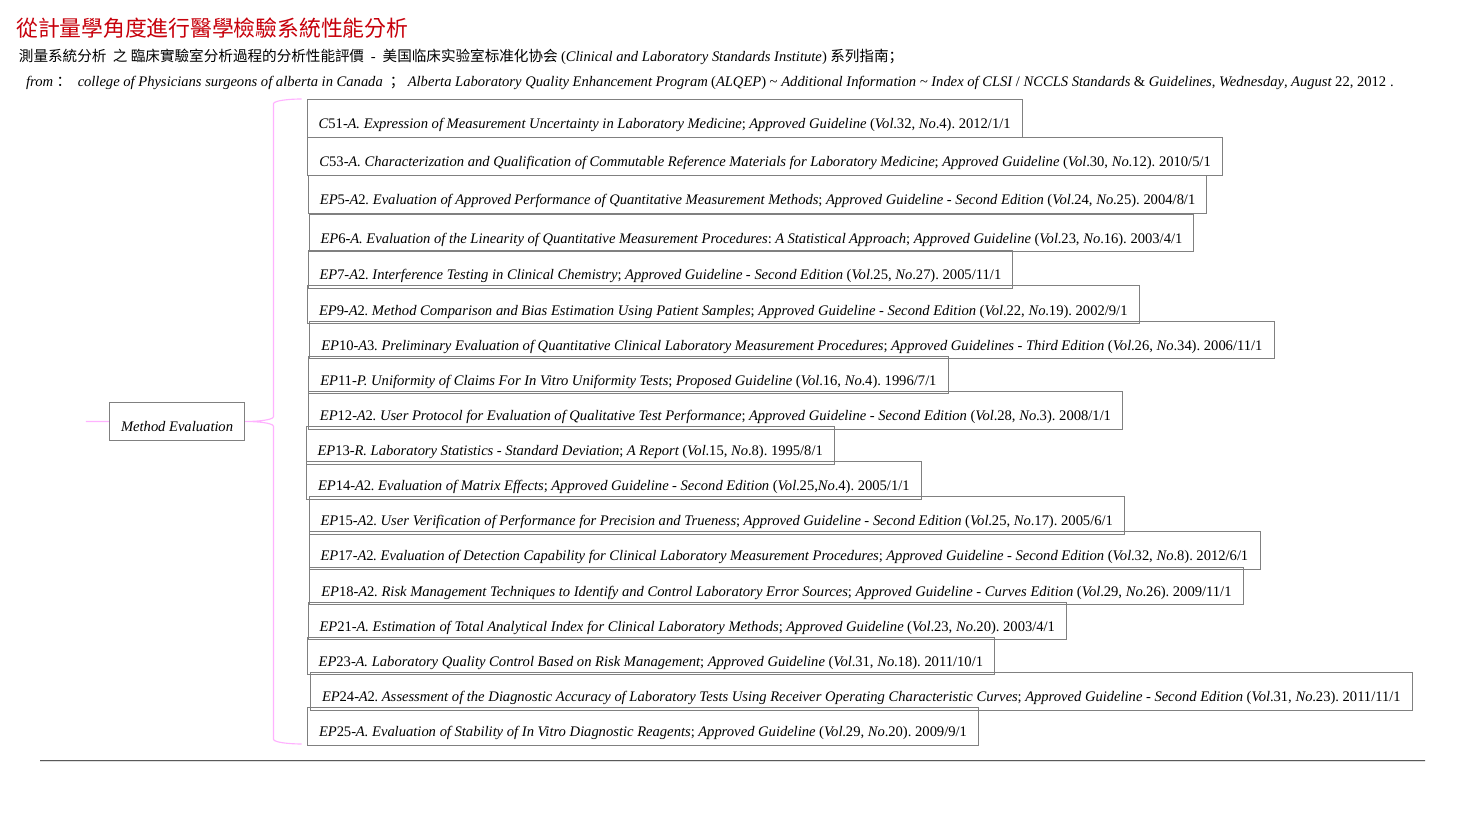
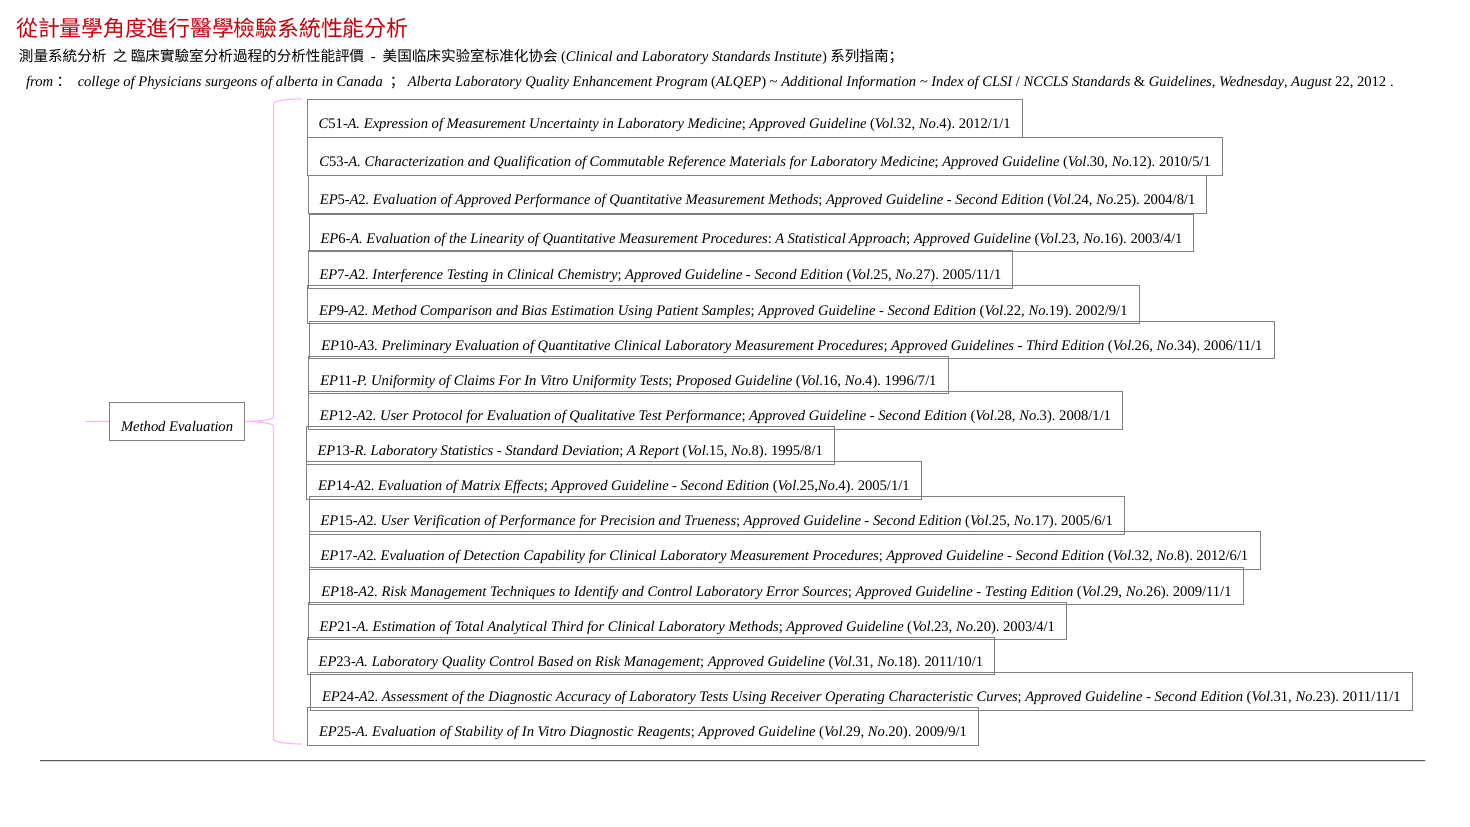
Curves: Curves -> Testing (1006, 591)
Analytical Index: Index -> Third (567, 626)
